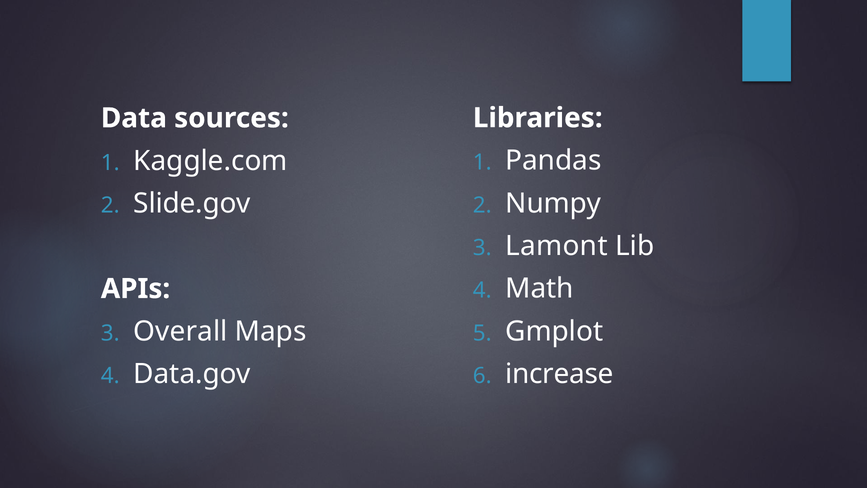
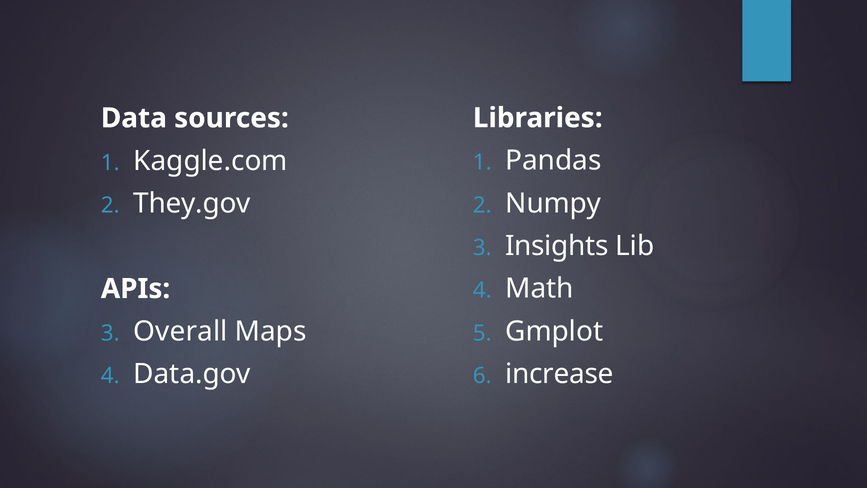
Slide.gov: Slide.gov -> They.gov (192, 203)
Lamont: Lamont -> Insights (557, 246)
